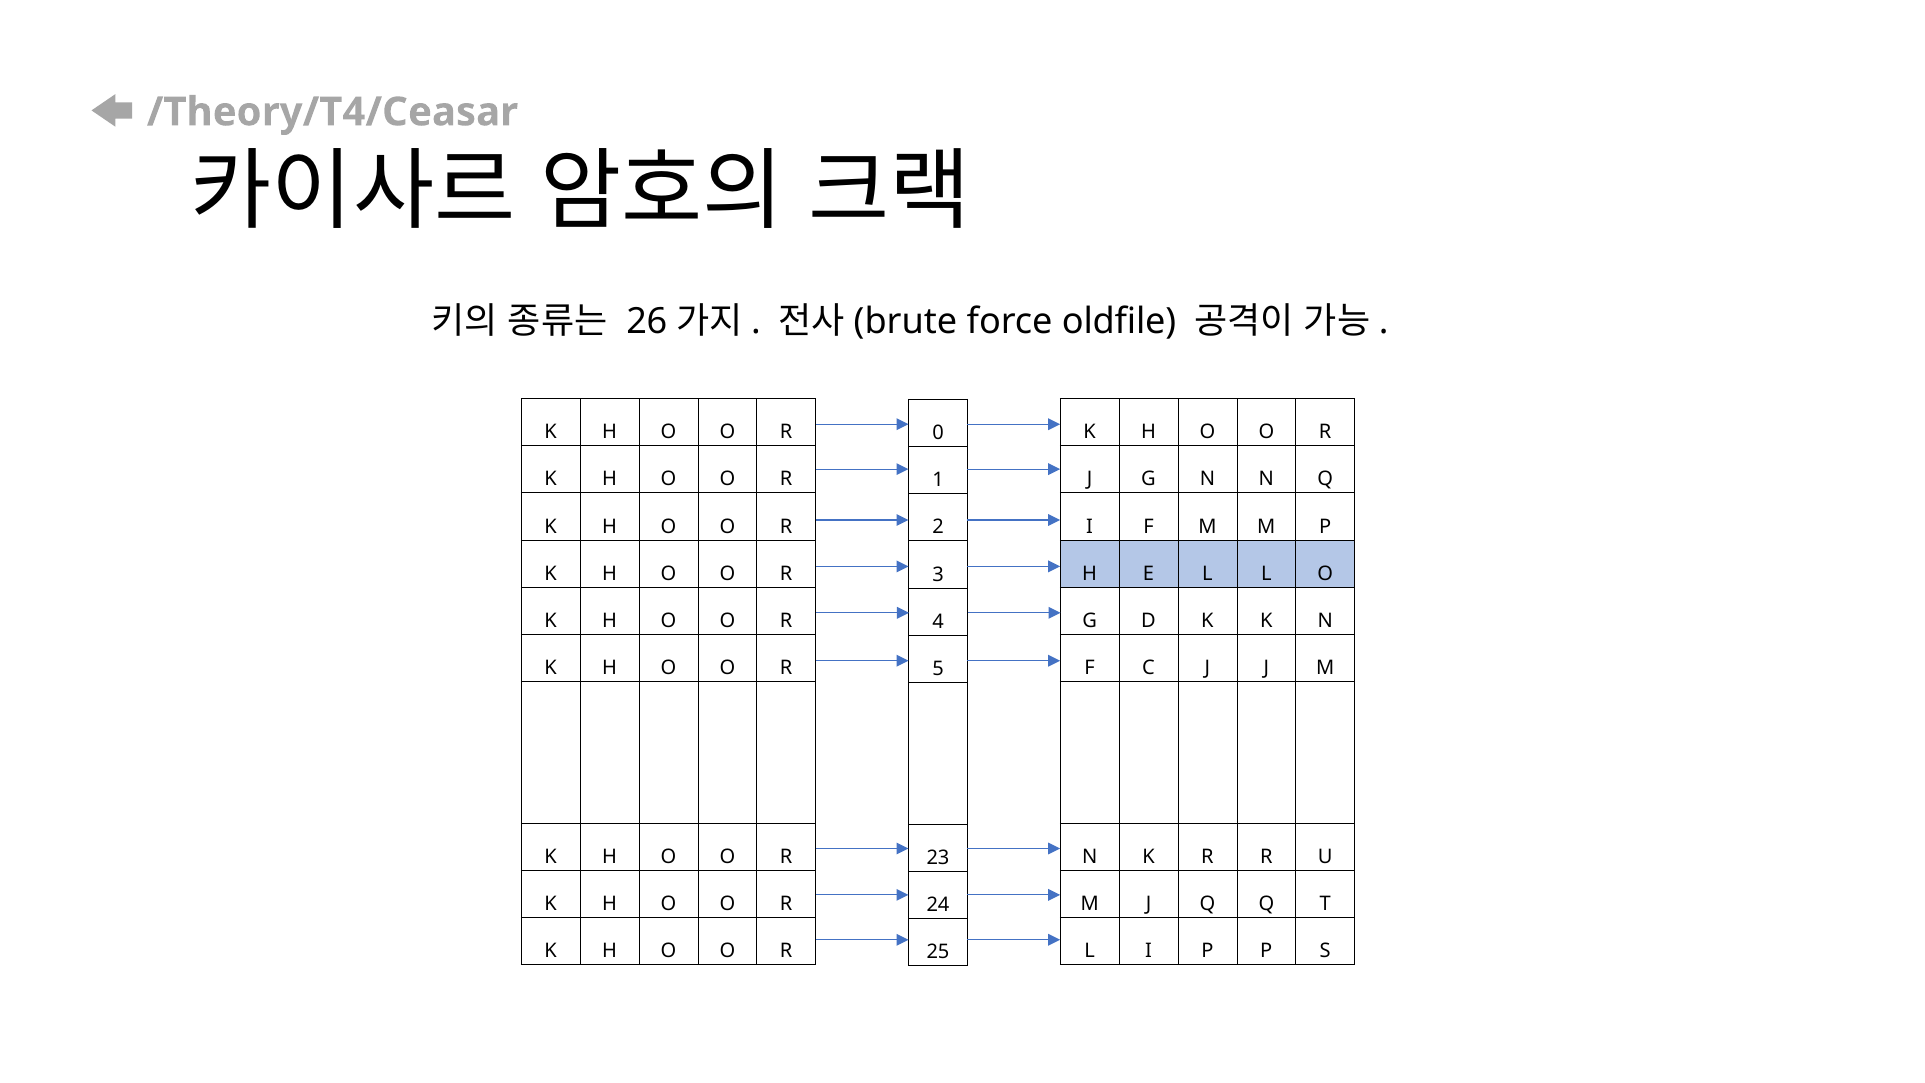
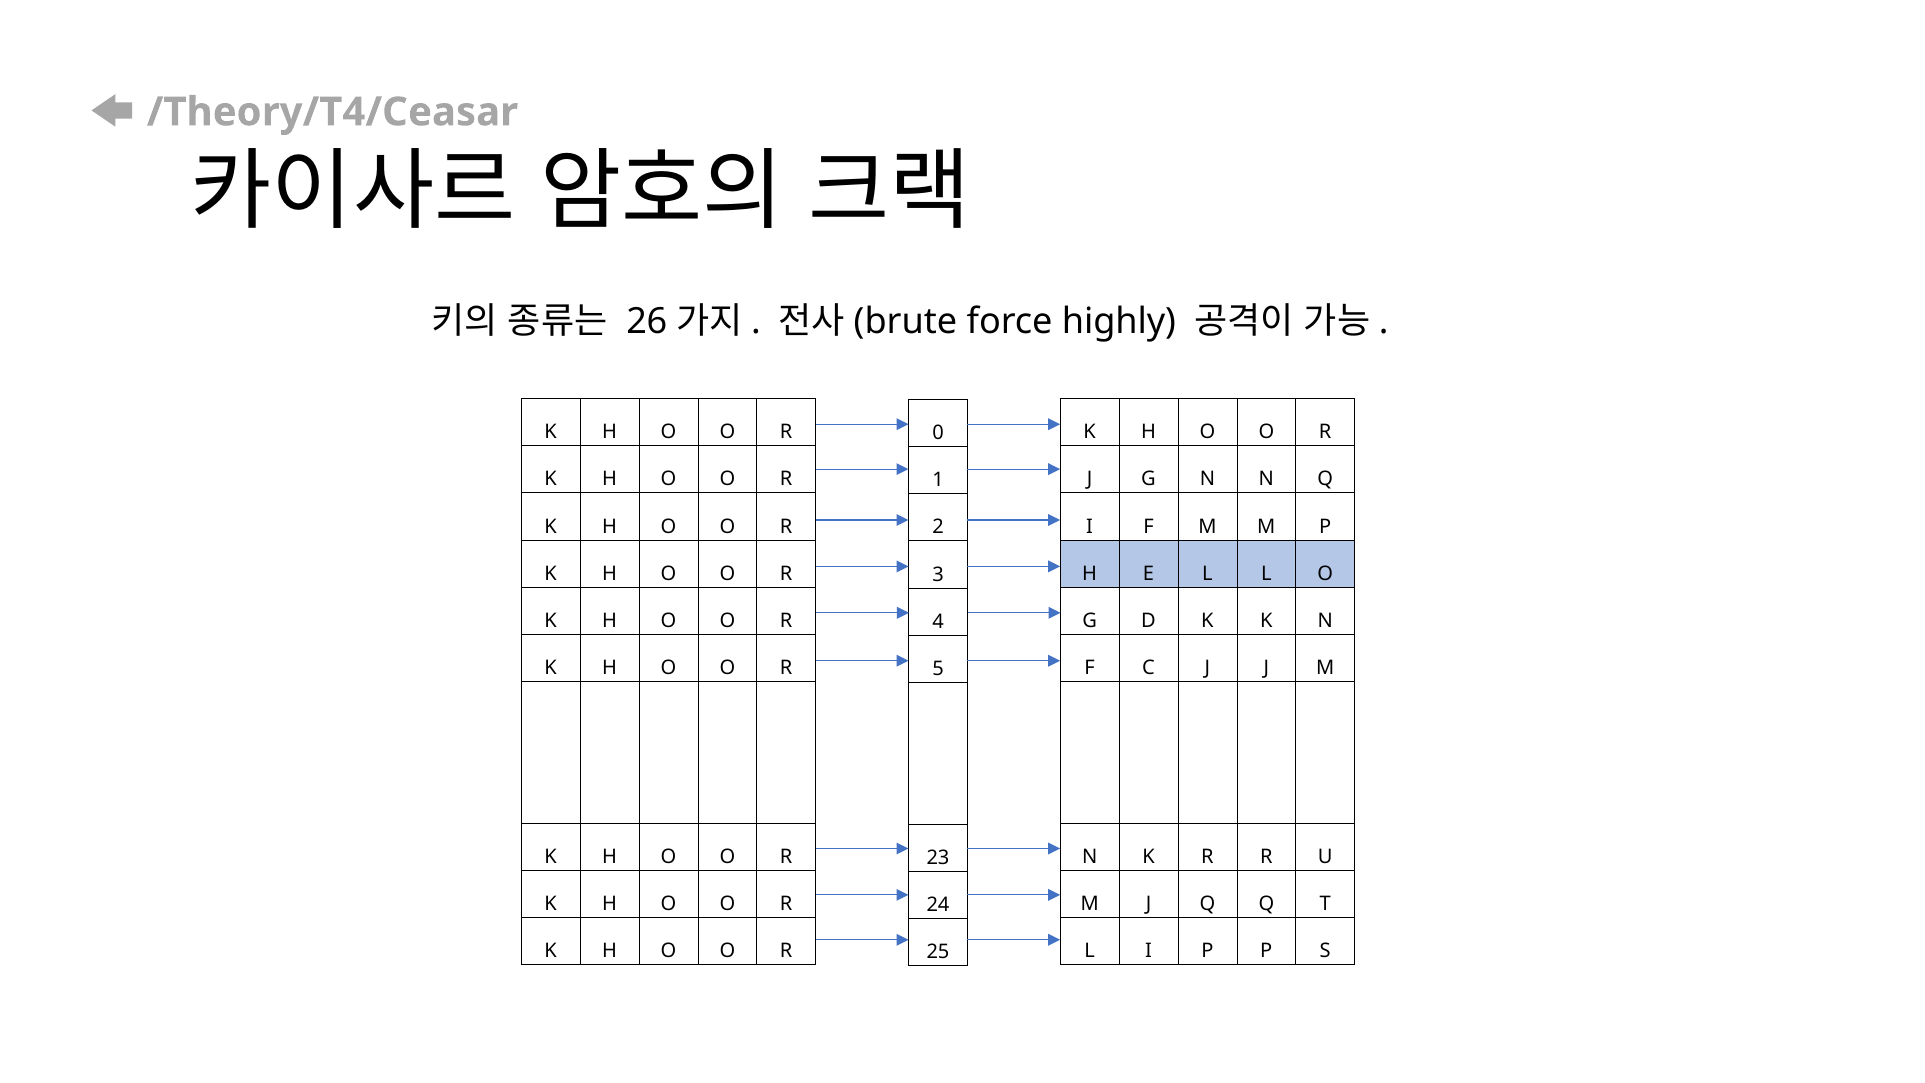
oldfile: oldfile -> highly (1119, 322)
